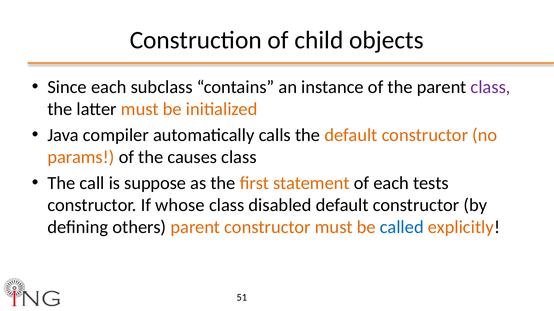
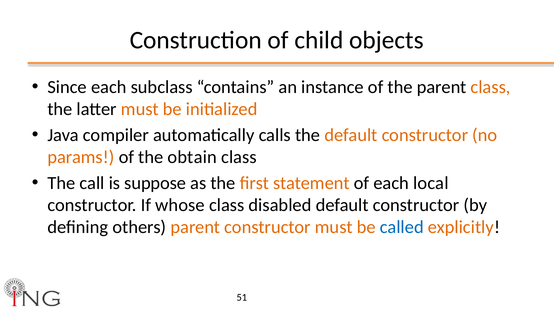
class colour: purple -> orange (491, 87)
causes: causes -> obtain (192, 157)
tests: tests -> local (431, 183)
